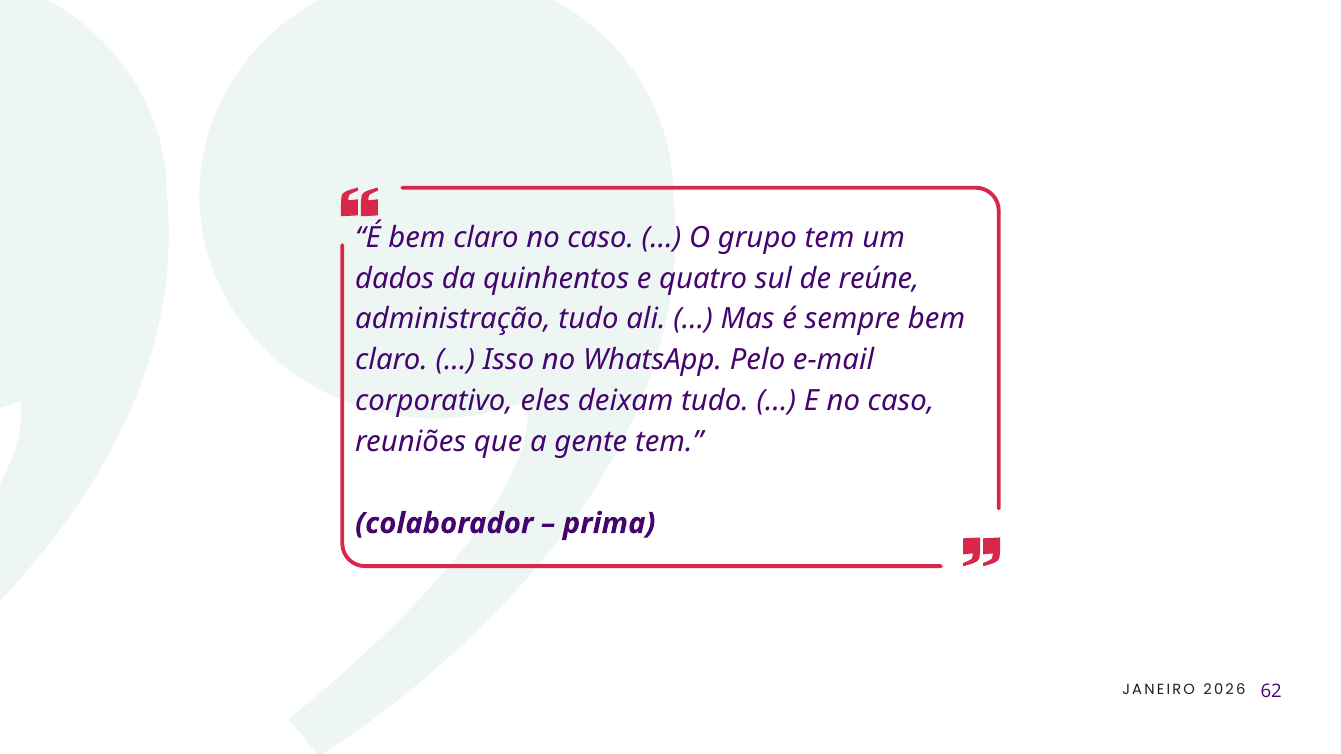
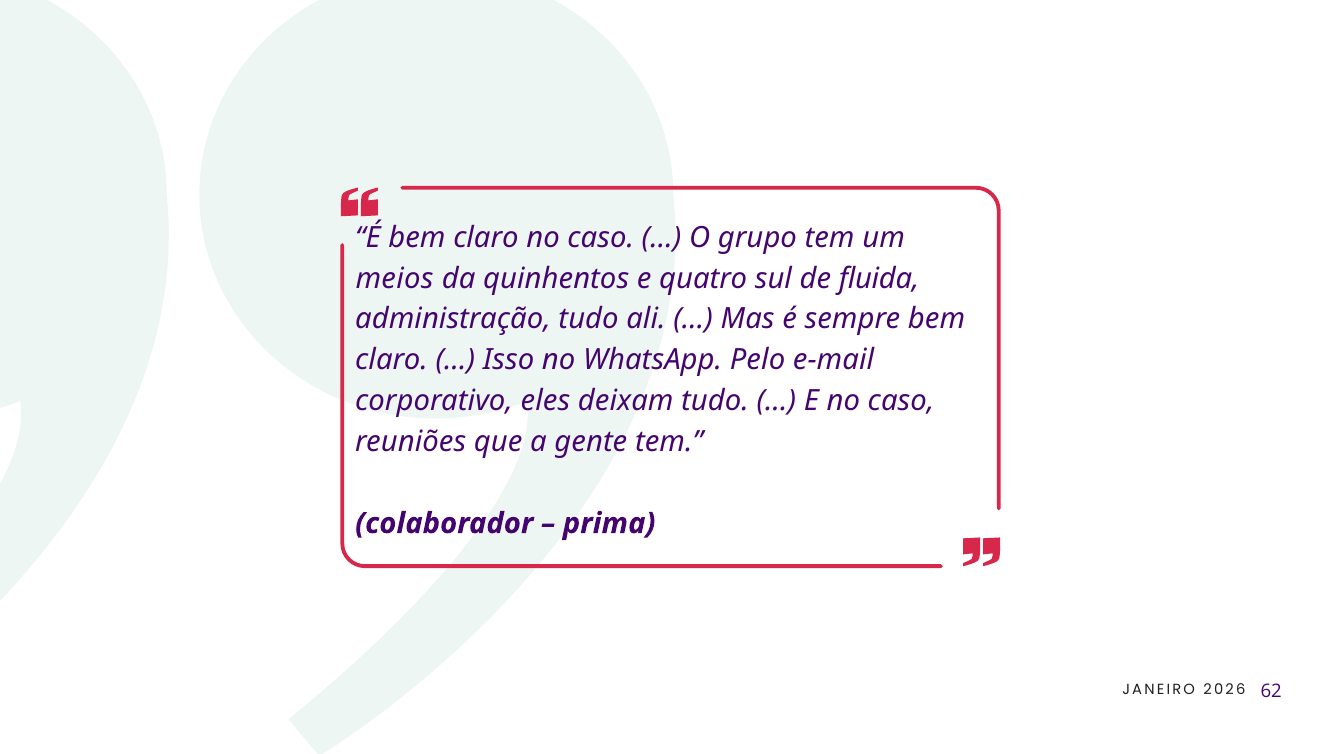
dados: dados -> meios (395, 278)
reúne: reúne -> fluida (879, 278)
